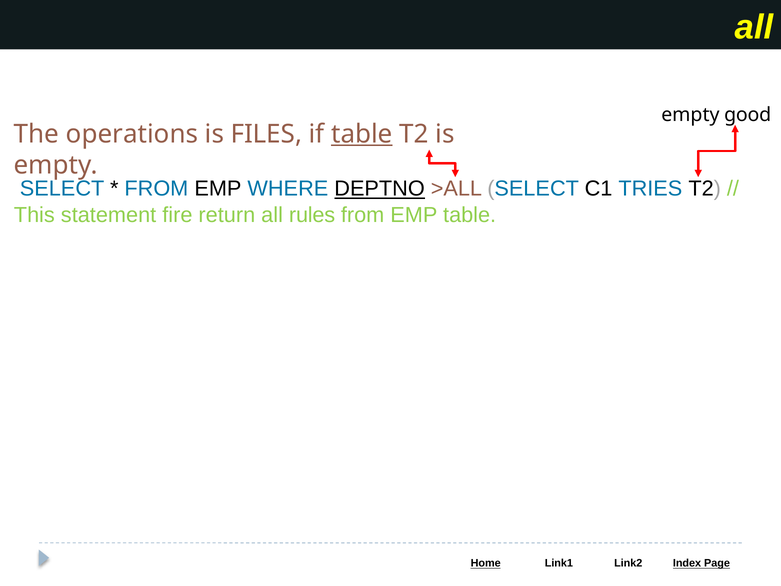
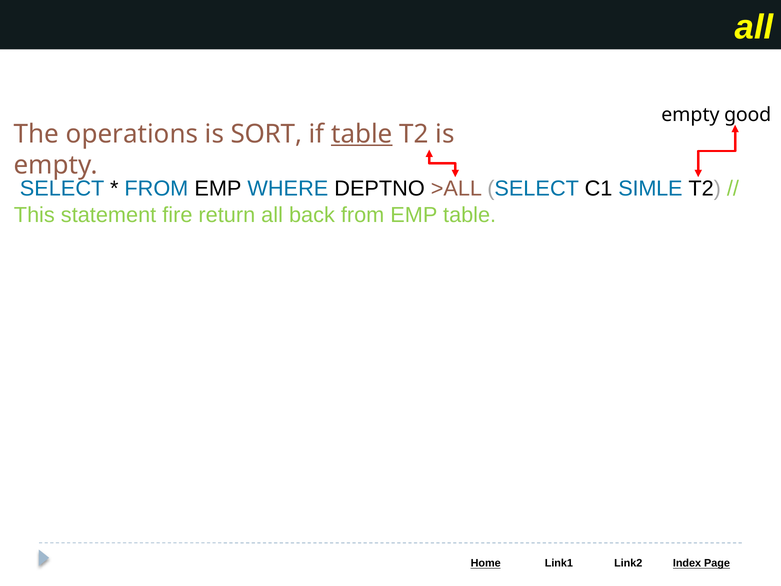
FILES: FILES -> SORT (266, 134)
DEPTNO underline: present -> none (380, 189)
TRIES: TRIES -> SIMLE (650, 189)
rules: rules -> back (312, 215)
